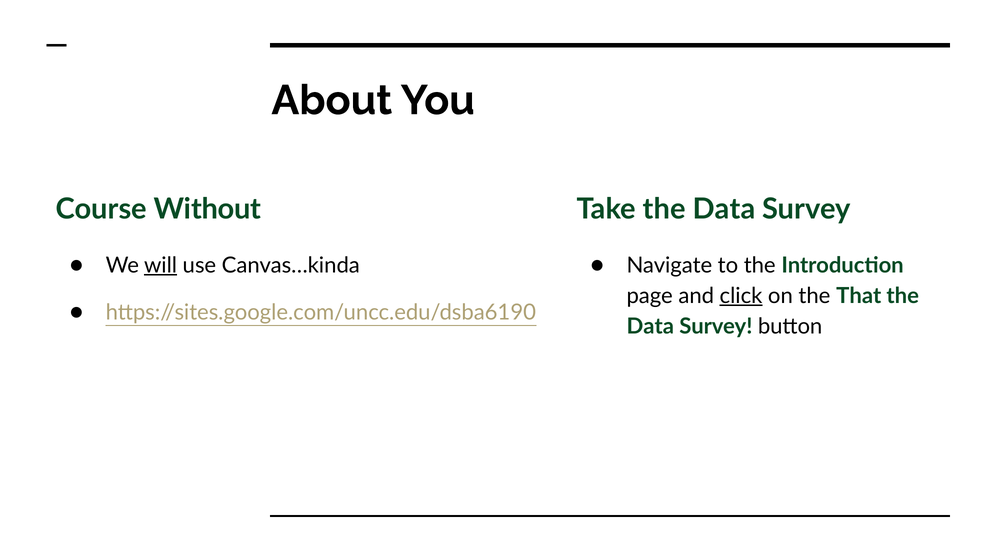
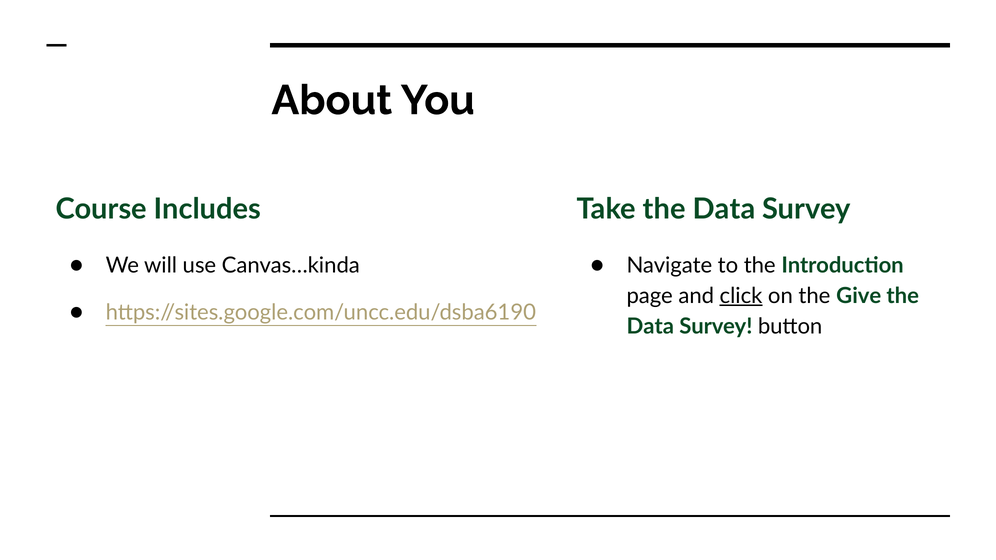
Without: Without -> Includes (207, 209)
will underline: present -> none (161, 266)
That: That -> Give (859, 296)
